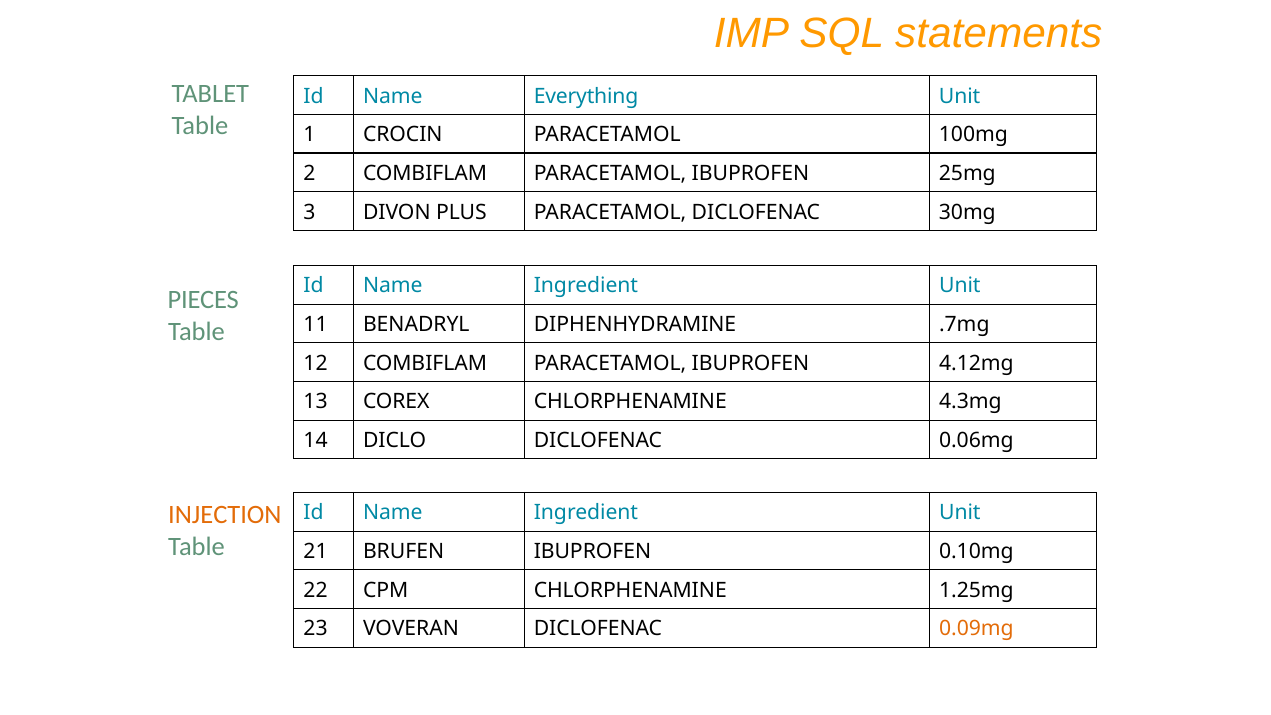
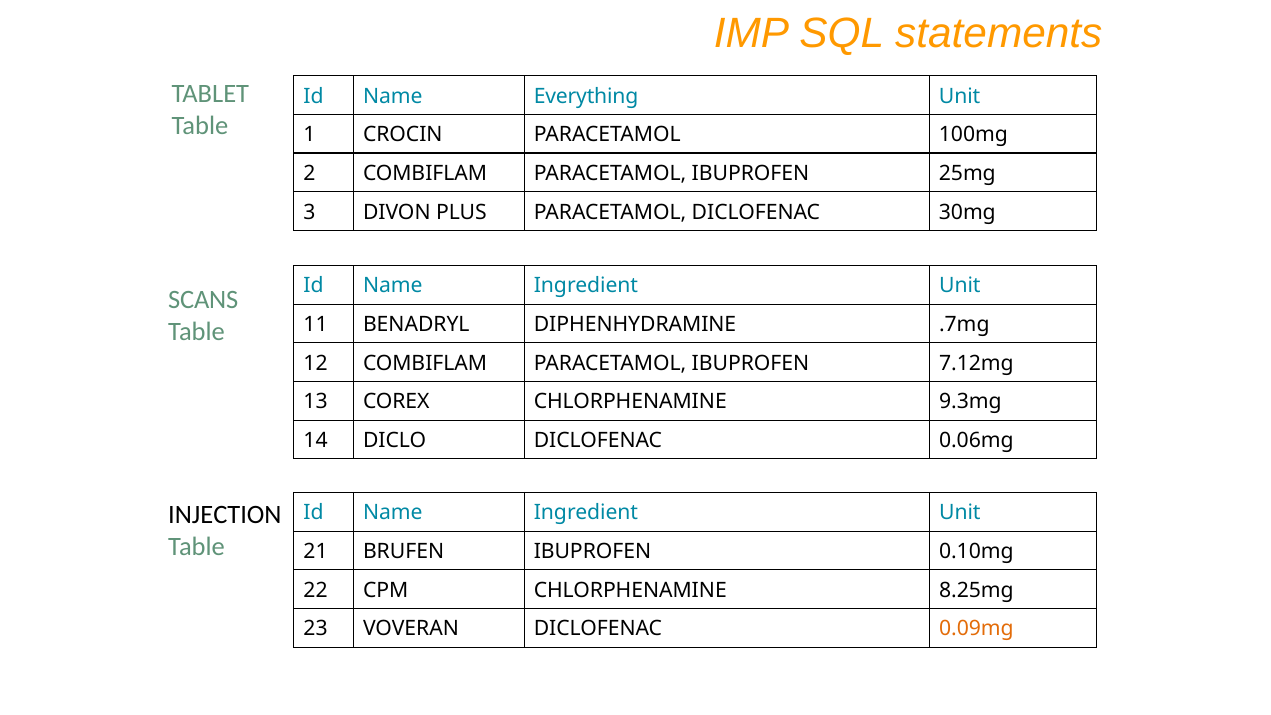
PIECES: PIECES -> SCANS (203, 300)
4.12mg: 4.12mg -> 7.12mg (976, 363)
4.3mg: 4.3mg -> 9.3mg (970, 402)
INJECTION colour: orange -> black (225, 515)
1.25mg: 1.25mg -> 8.25mg (976, 590)
